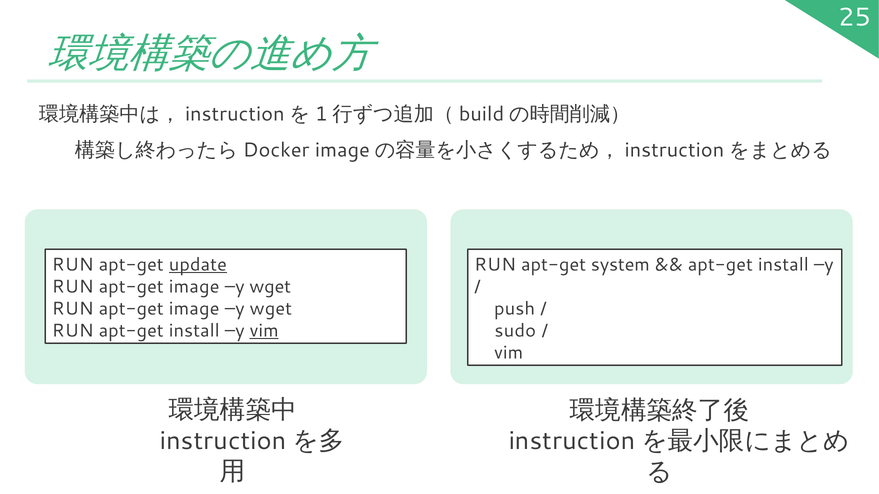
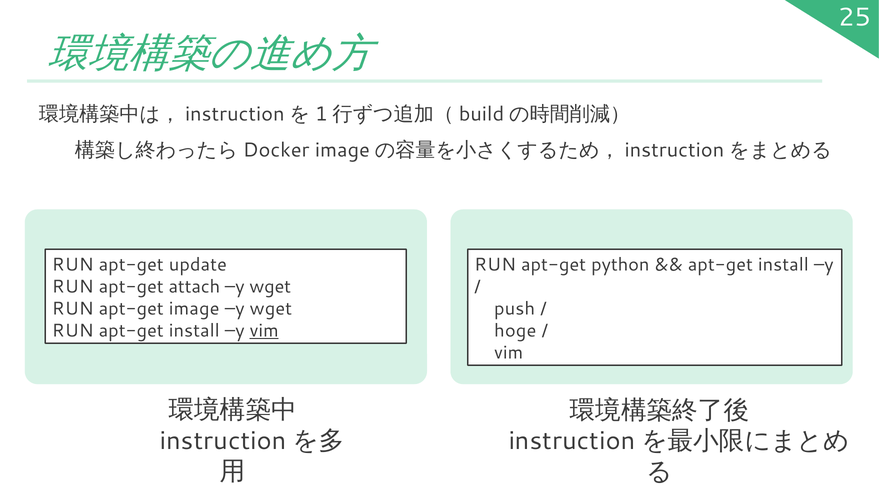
update underline: present -> none (198, 265)
system: system -> python (620, 265)
image: image -> attach (194, 287)
sudo: sudo -> hoge (515, 331)
